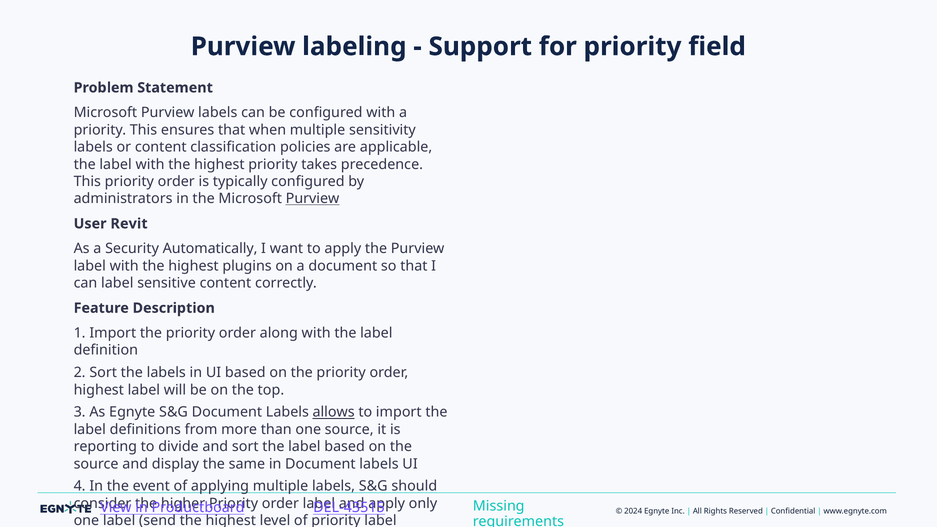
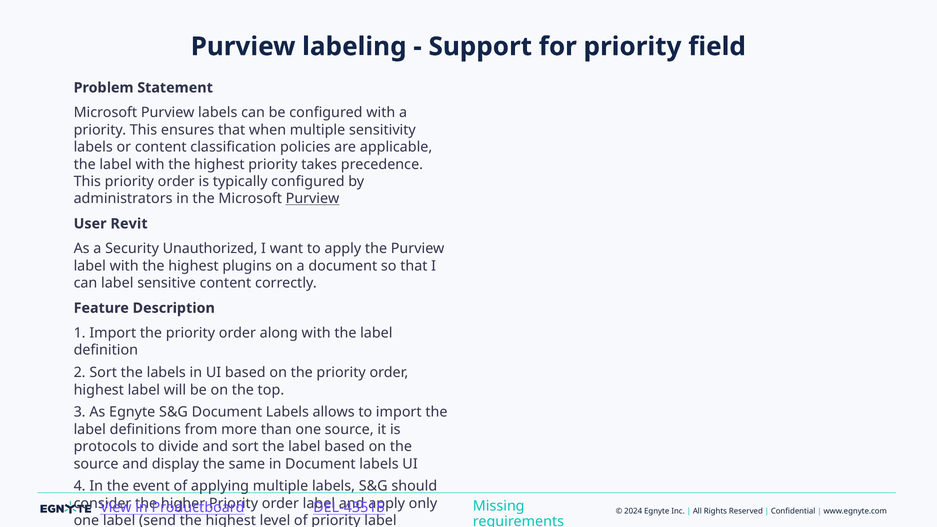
Automatically: Automatically -> Unauthorized (210, 249)
allows underline: present -> none (334, 412)
reporting: reporting -> protocols (105, 447)
